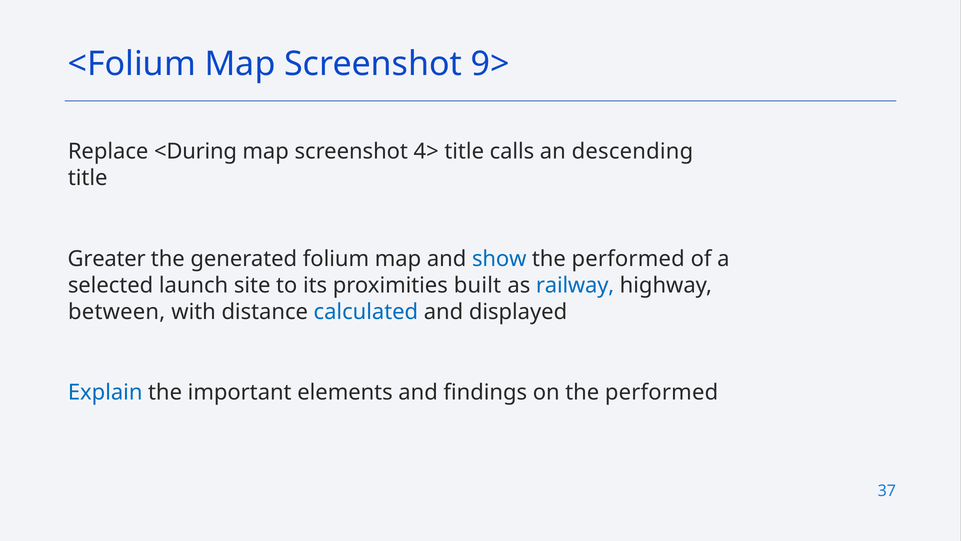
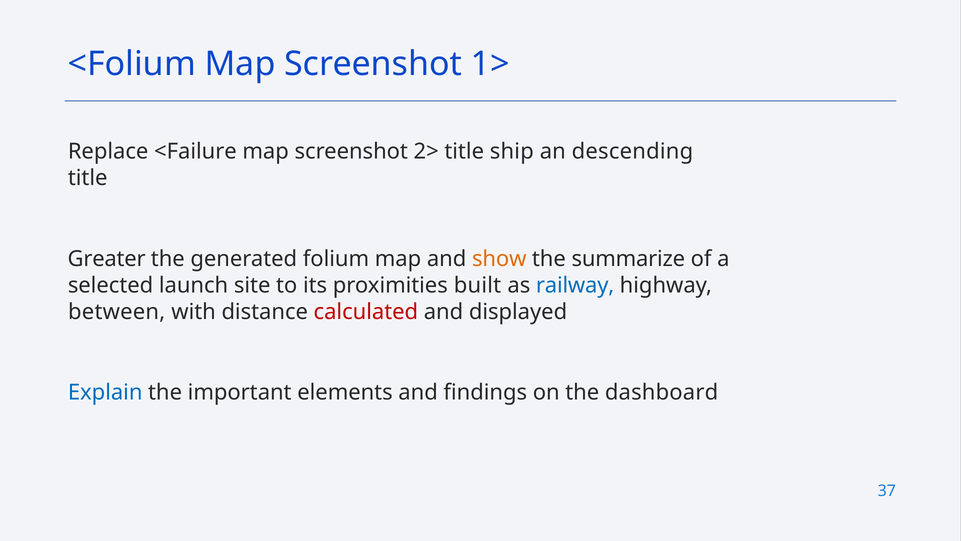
9>: 9> -> 1> (490, 64)
<During: <During -> <Failure (195, 152)
4>: 4> -> 2> (426, 152)
calls: calls -> ship (512, 152)
show colour: blue -> orange (499, 259)
performed: performed -> summarize (628, 259)
calculated colour: blue -> red (366, 312)
on the performed: performed -> dashboard (662, 392)
